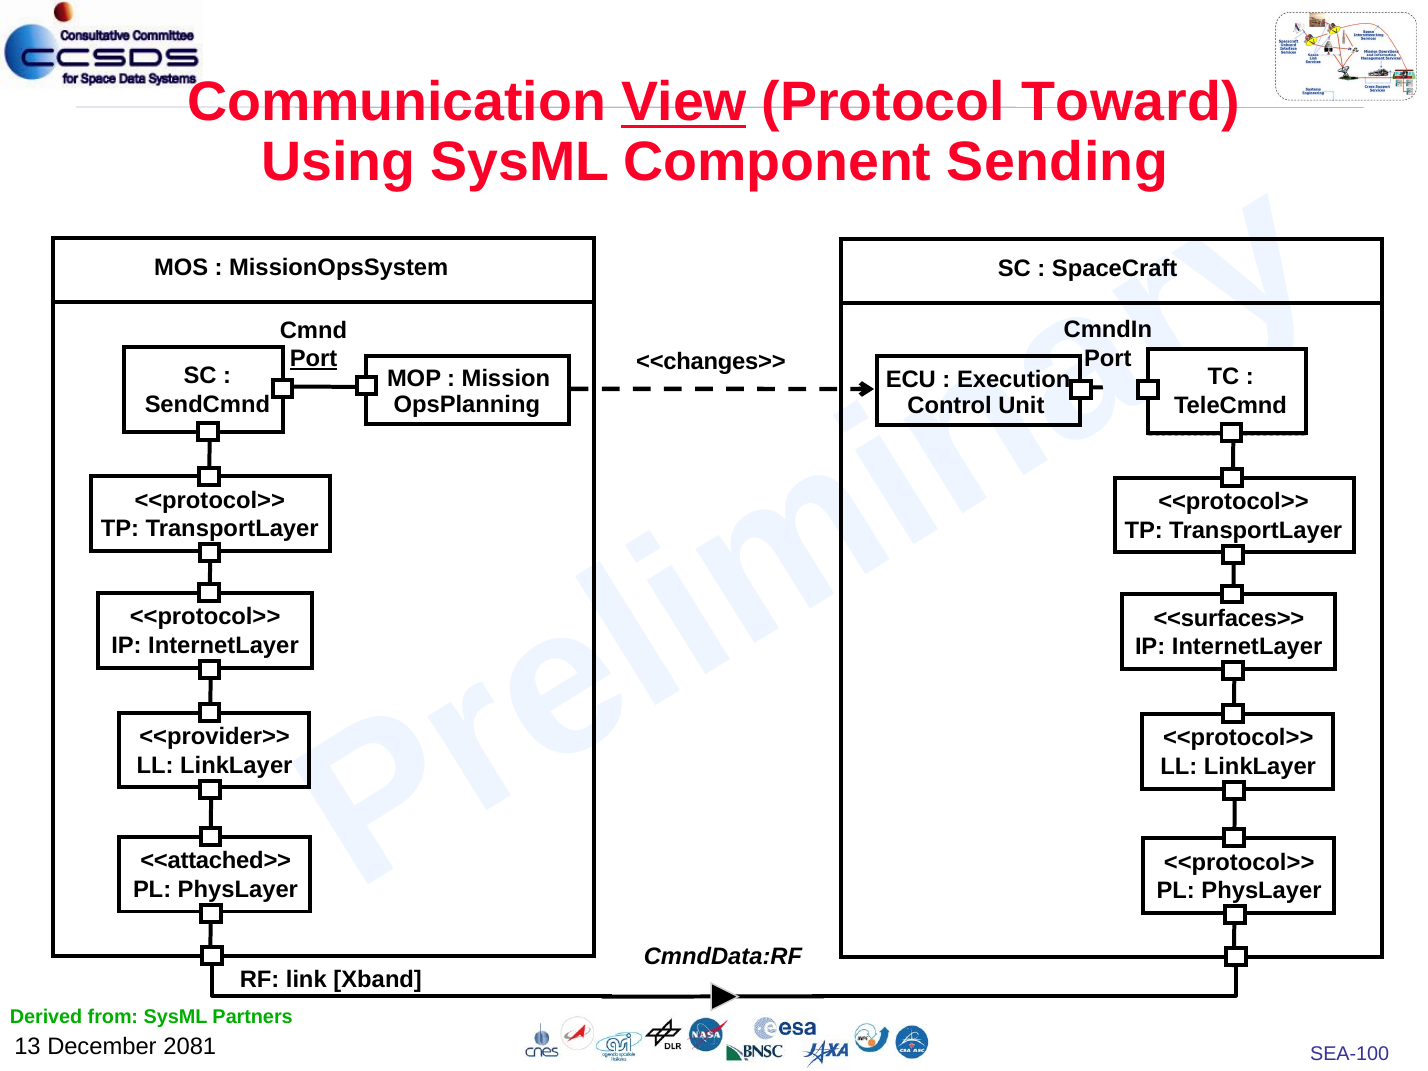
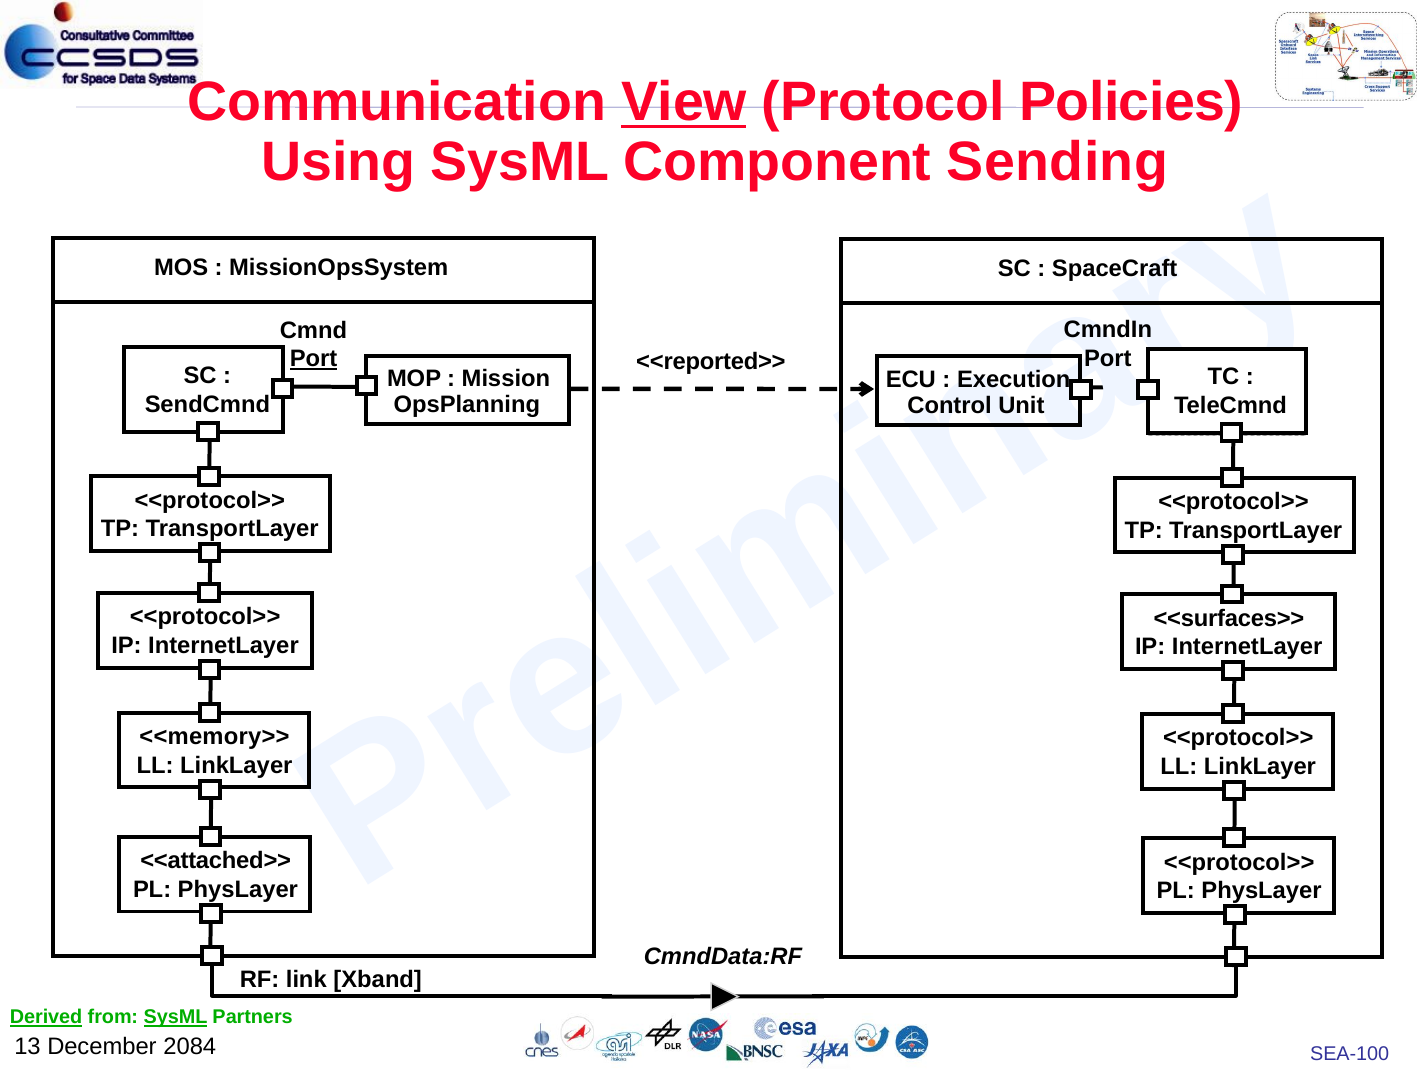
Toward: Toward -> Policies (1131, 102)
<<changes>>: <<changes>> -> <<reported>> (711, 362)
<<provider>>: <<provider>> -> <<memory>> (214, 737)
Derived underline: none -> present (46, 1017)
SysML underline: none -> present (176, 1017)
2081: 2081 -> 2084 (190, 1046)
